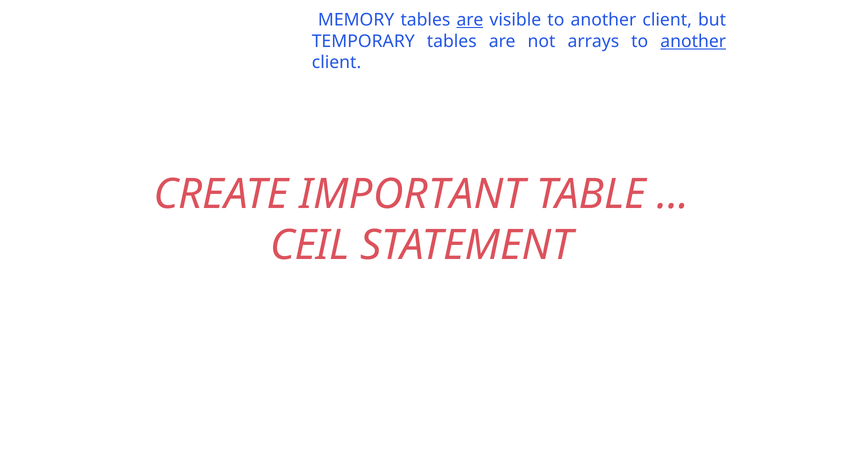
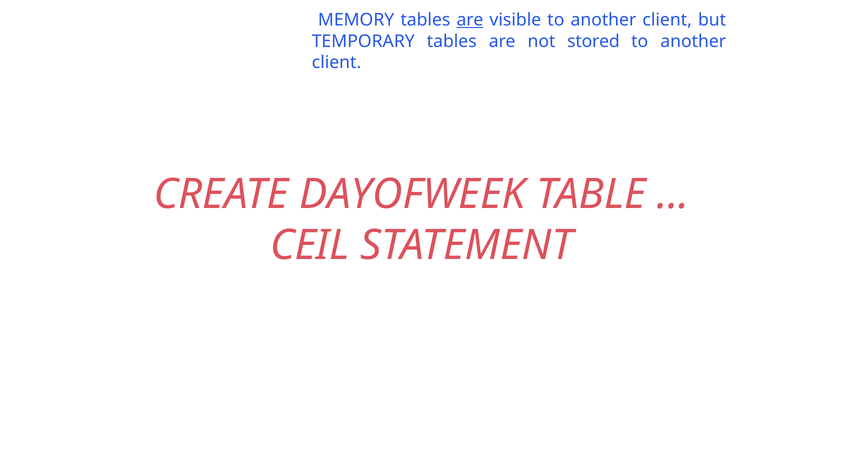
arrays: arrays -> stored (593, 41)
another underline: present -> none (693, 41)
IMPORTANT: IMPORTANT -> DAYOFWEEK (412, 195)
